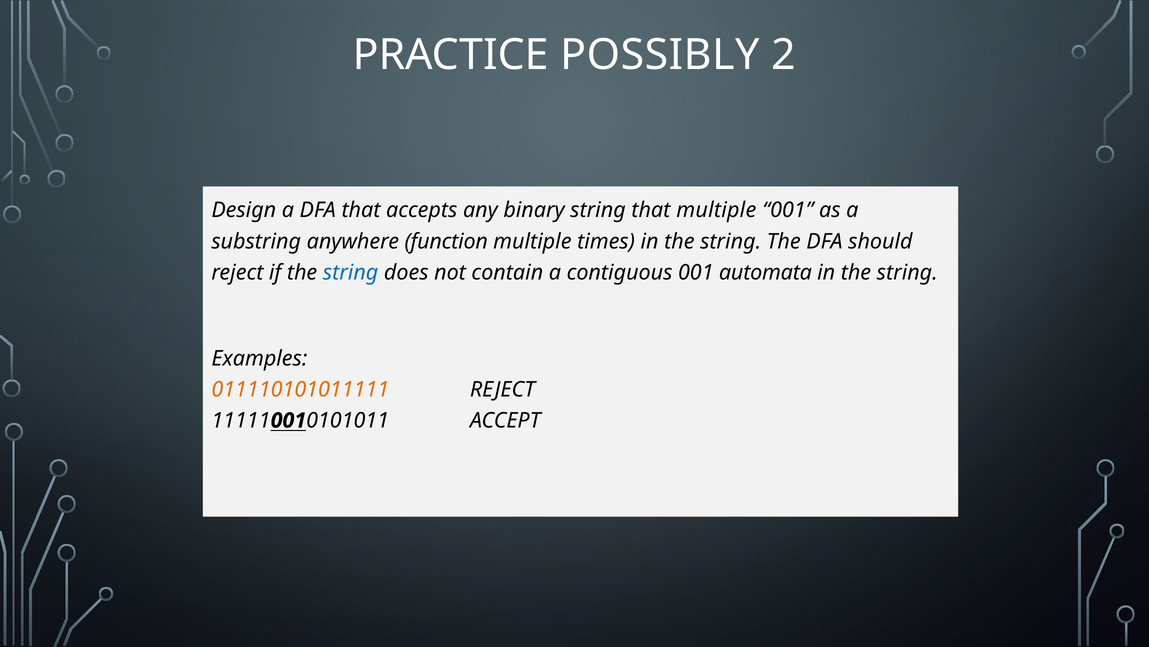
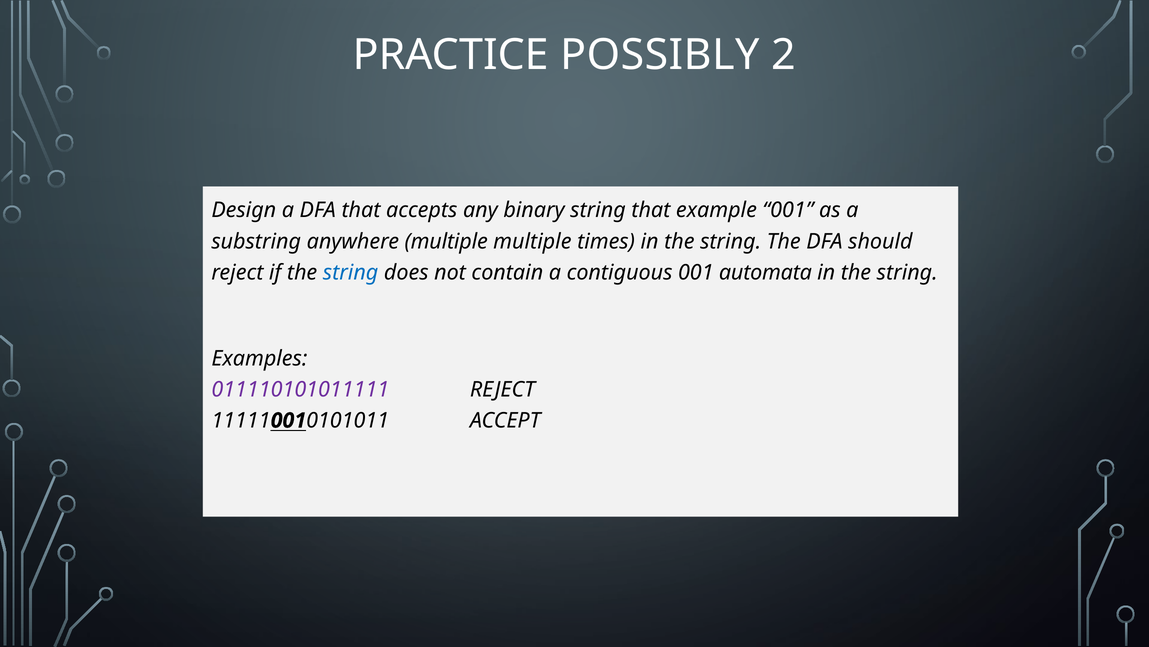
that multiple: multiple -> example (716, 210)
anywhere function: function -> multiple (446, 241)
011110101011111 colour: orange -> purple (300, 389)
